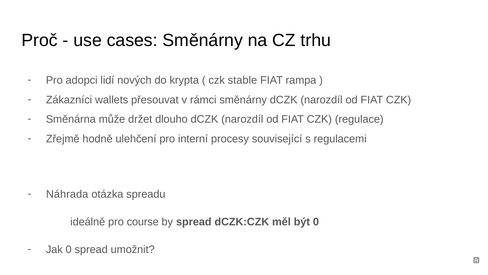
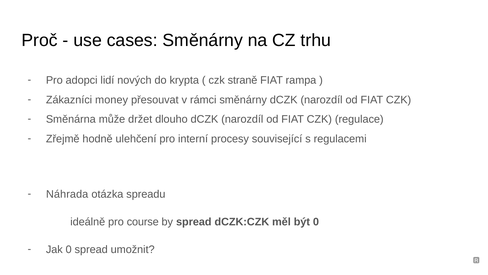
stable: stable -> straně (243, 80)
wallets: wallets -> money (112, 100)
